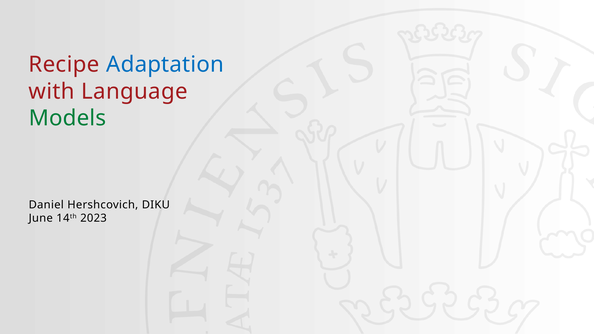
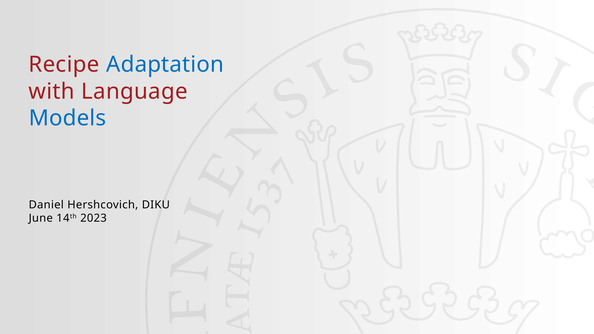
Models colour: green -> blue (68, 118)
